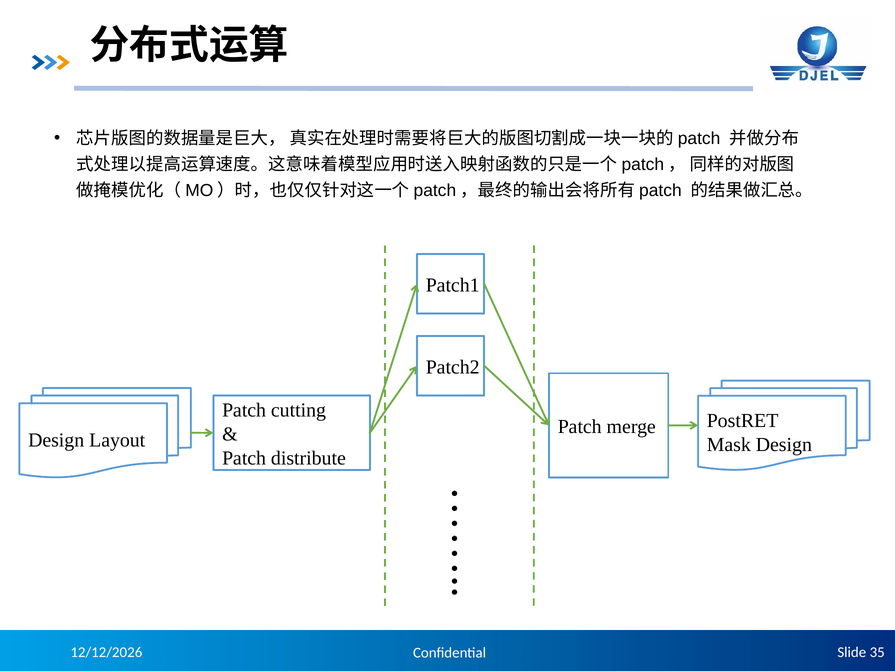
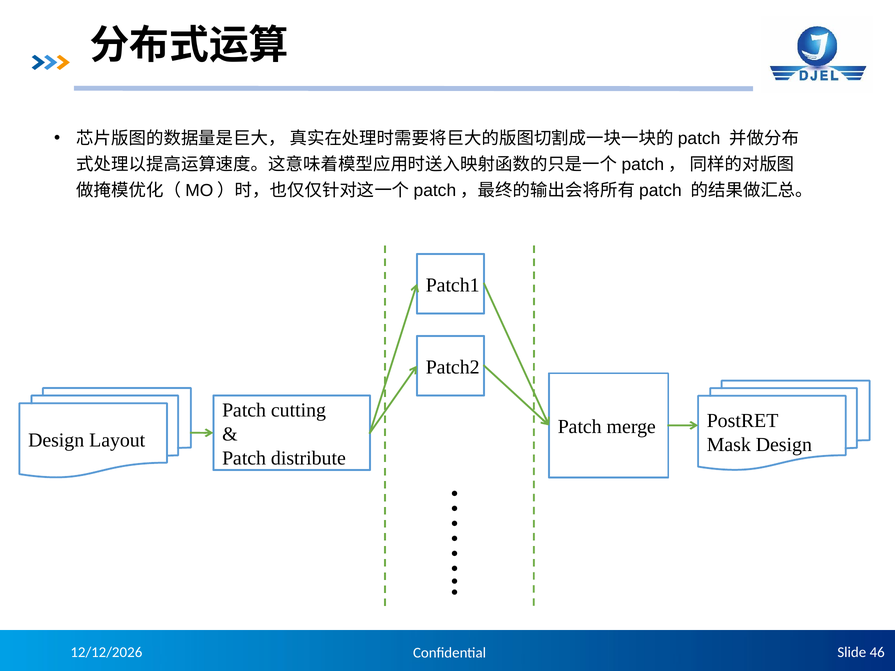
35: 35 -> 46 (877, 653)
